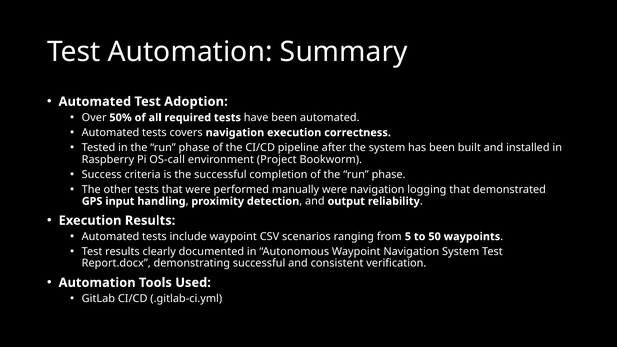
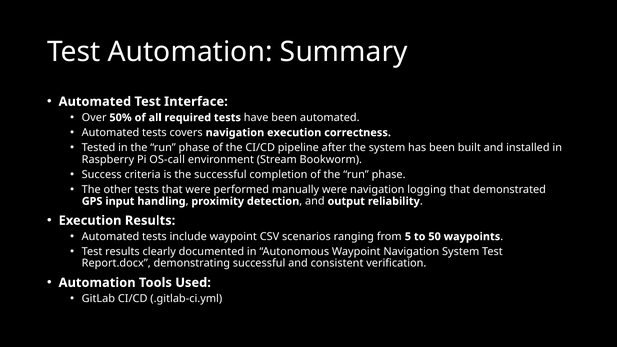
Adoption: Adoption -> Interface (196, 102)
Project: Project -> Stream (277, 159)
